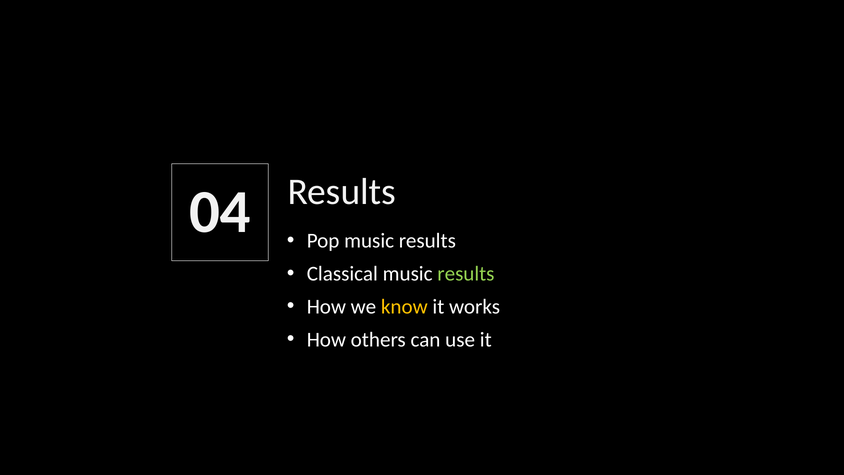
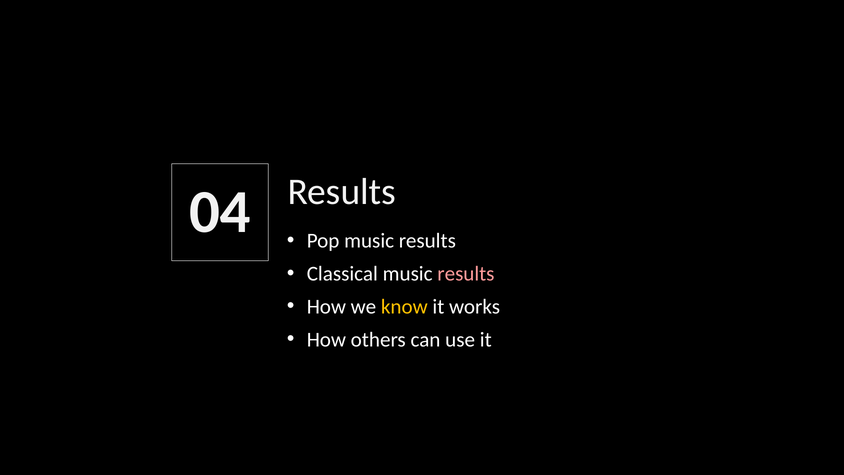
results colour: light green -> pink (466, 274)
